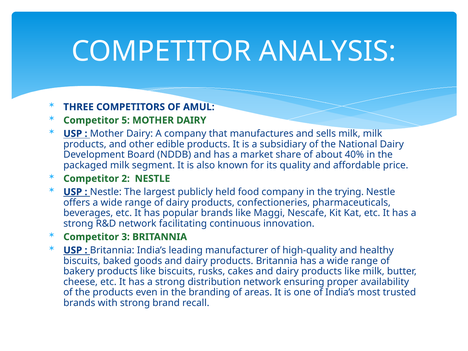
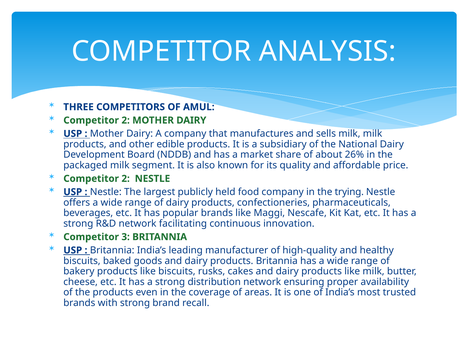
5: 5 -> 2 (126, 120)
40%: 40% -> 26% (354, 155)
branding: branding -> coverage (209, 292)
